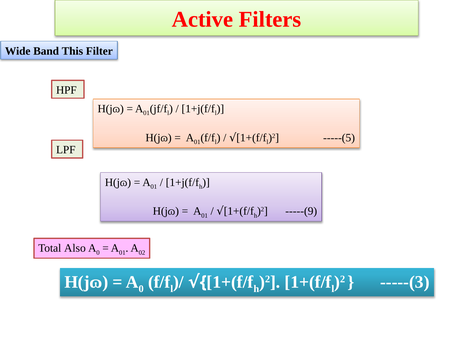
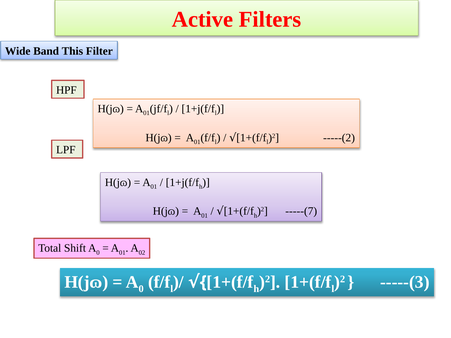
-----(5: -----(5 -> -----(2 (339, 138)
-----(9: -----(9 -> -----(7 (301, 211)
Also: Also -> Shift (75, 248)
